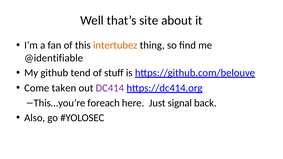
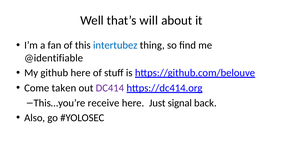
site: site -> will (149, 21)
intertubez colour: orange -> blue (115, 45)
github tend: tend -> here (81, 73)
foreach: foreach -> receive (103, 103)
